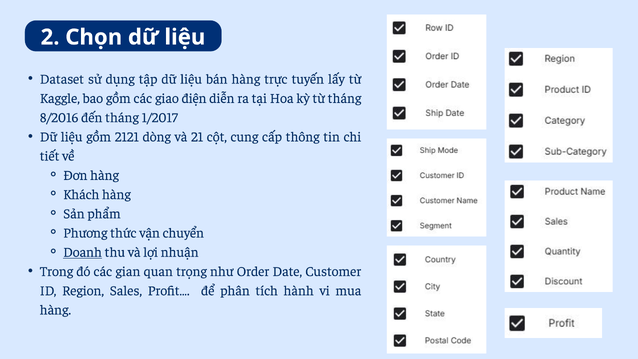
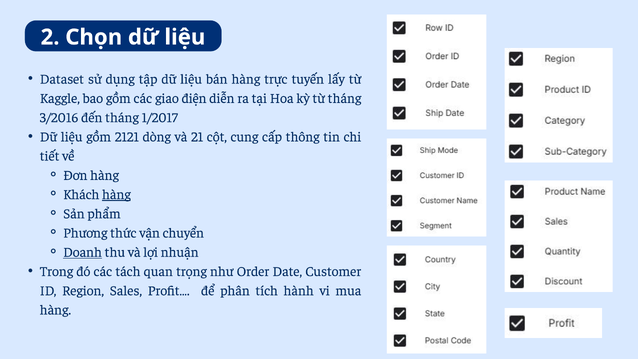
8/2016: 8/2016 -> 3/2016 (59, 118)
hàng underline: none -> present (116, 195)
gian: gian -> tách (128, 271)
